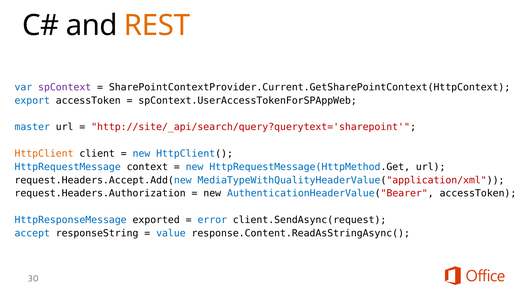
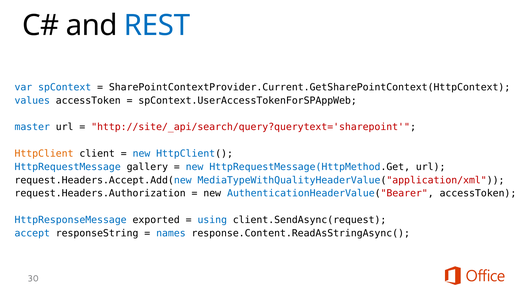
REST colour: orange -> blue (157, 26)
spContext colour: purple -> blue (65, 87)
export: export -> values (32, 101)
context: context -> gallery (147, 167)
error: error -> using (212, 220)
value: value -> names (171, 233)
